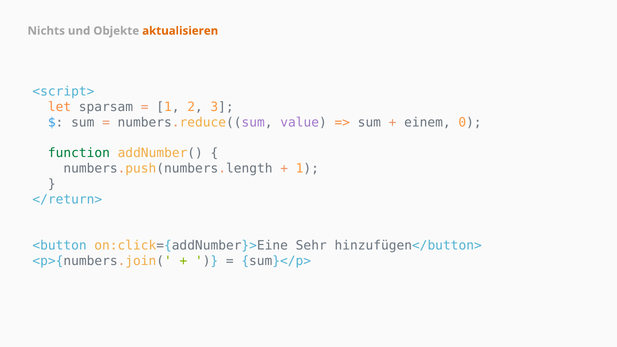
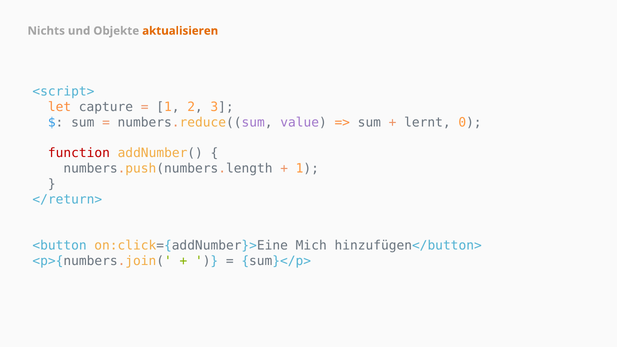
sparsam: sparsam -> capture (106, 107)
einem: einem -> lernt (427, 122)
function colour: green -> red (79, 153)
Sehr: Sehr -> Mich (311, 246)
